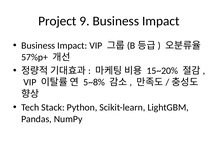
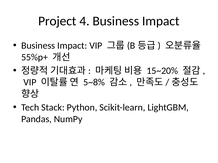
9: 9 -> 4 (84, 21)
57%p+: 57%p+ -> 55%p+ (35, 57)
